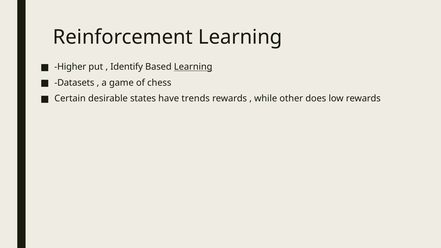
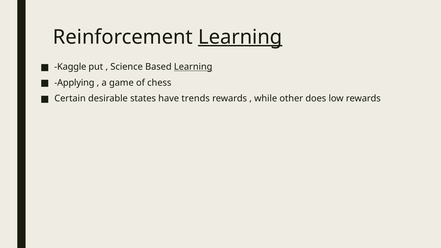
Learning underline: none -> present (240, 37)
Higher: Higher -> Kaggle (70, 67)
Identify: Identify -> Science (127, 67)
Datasets: Datasets -> Applying (74, 83)
